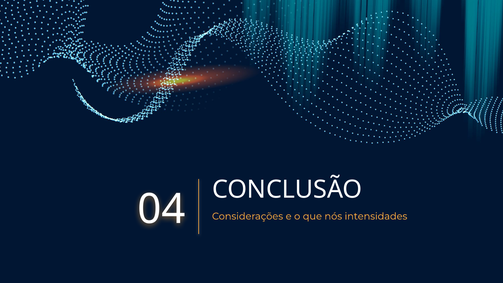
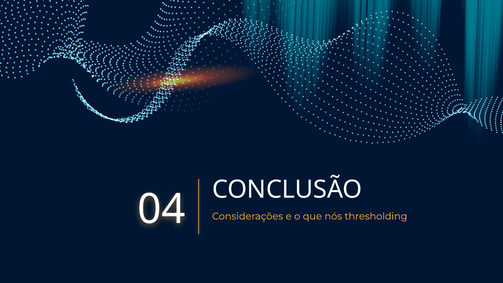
intensidades: intensidades -> thresholding (376, 216)
